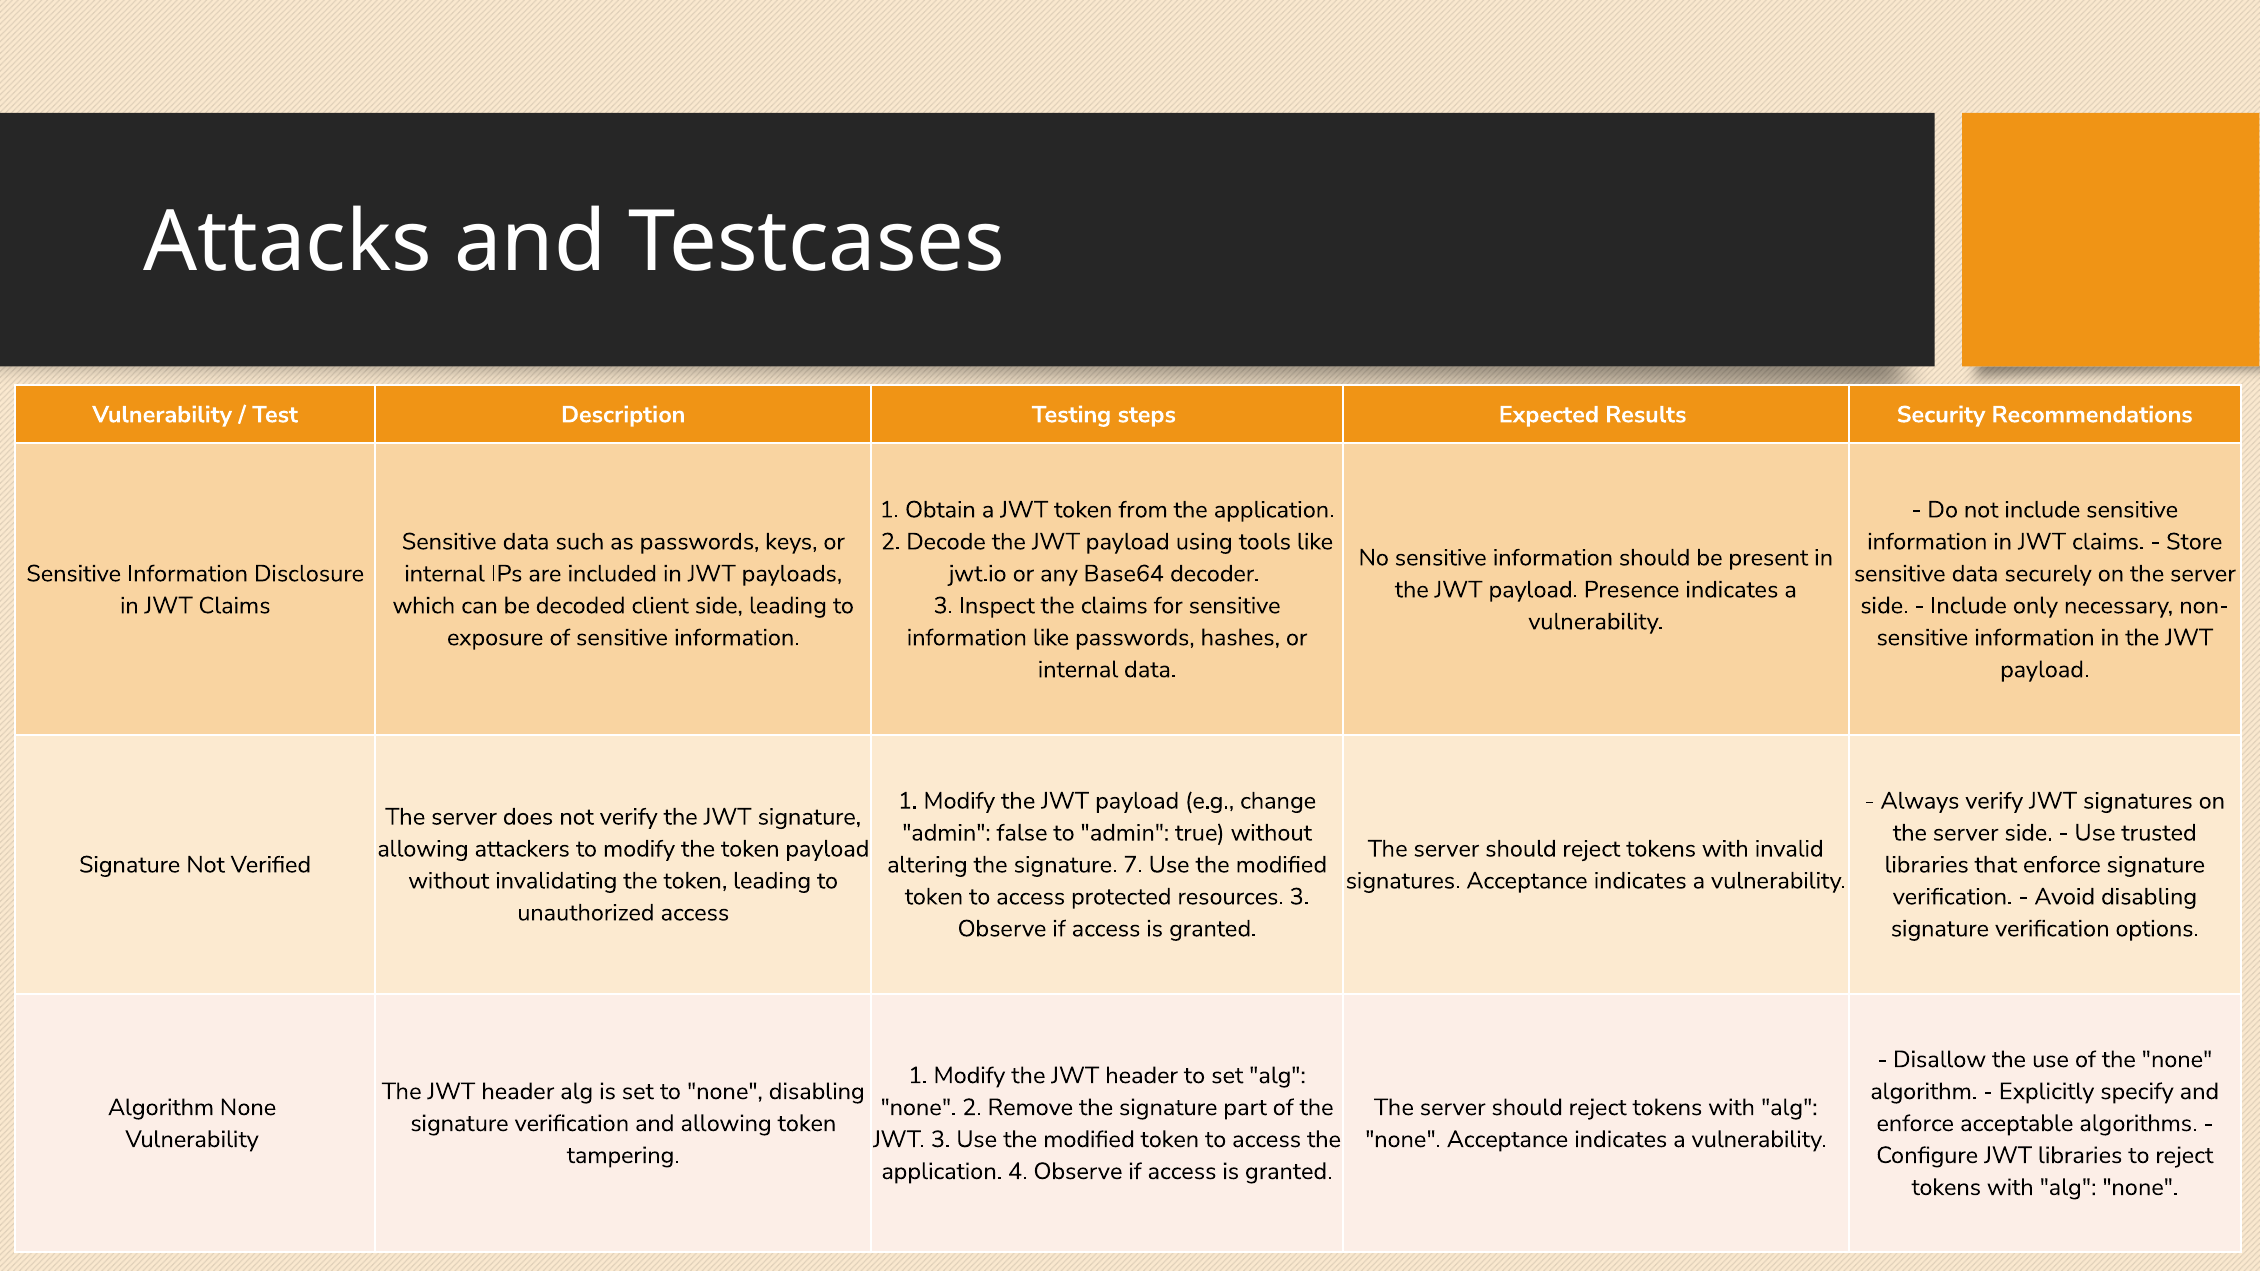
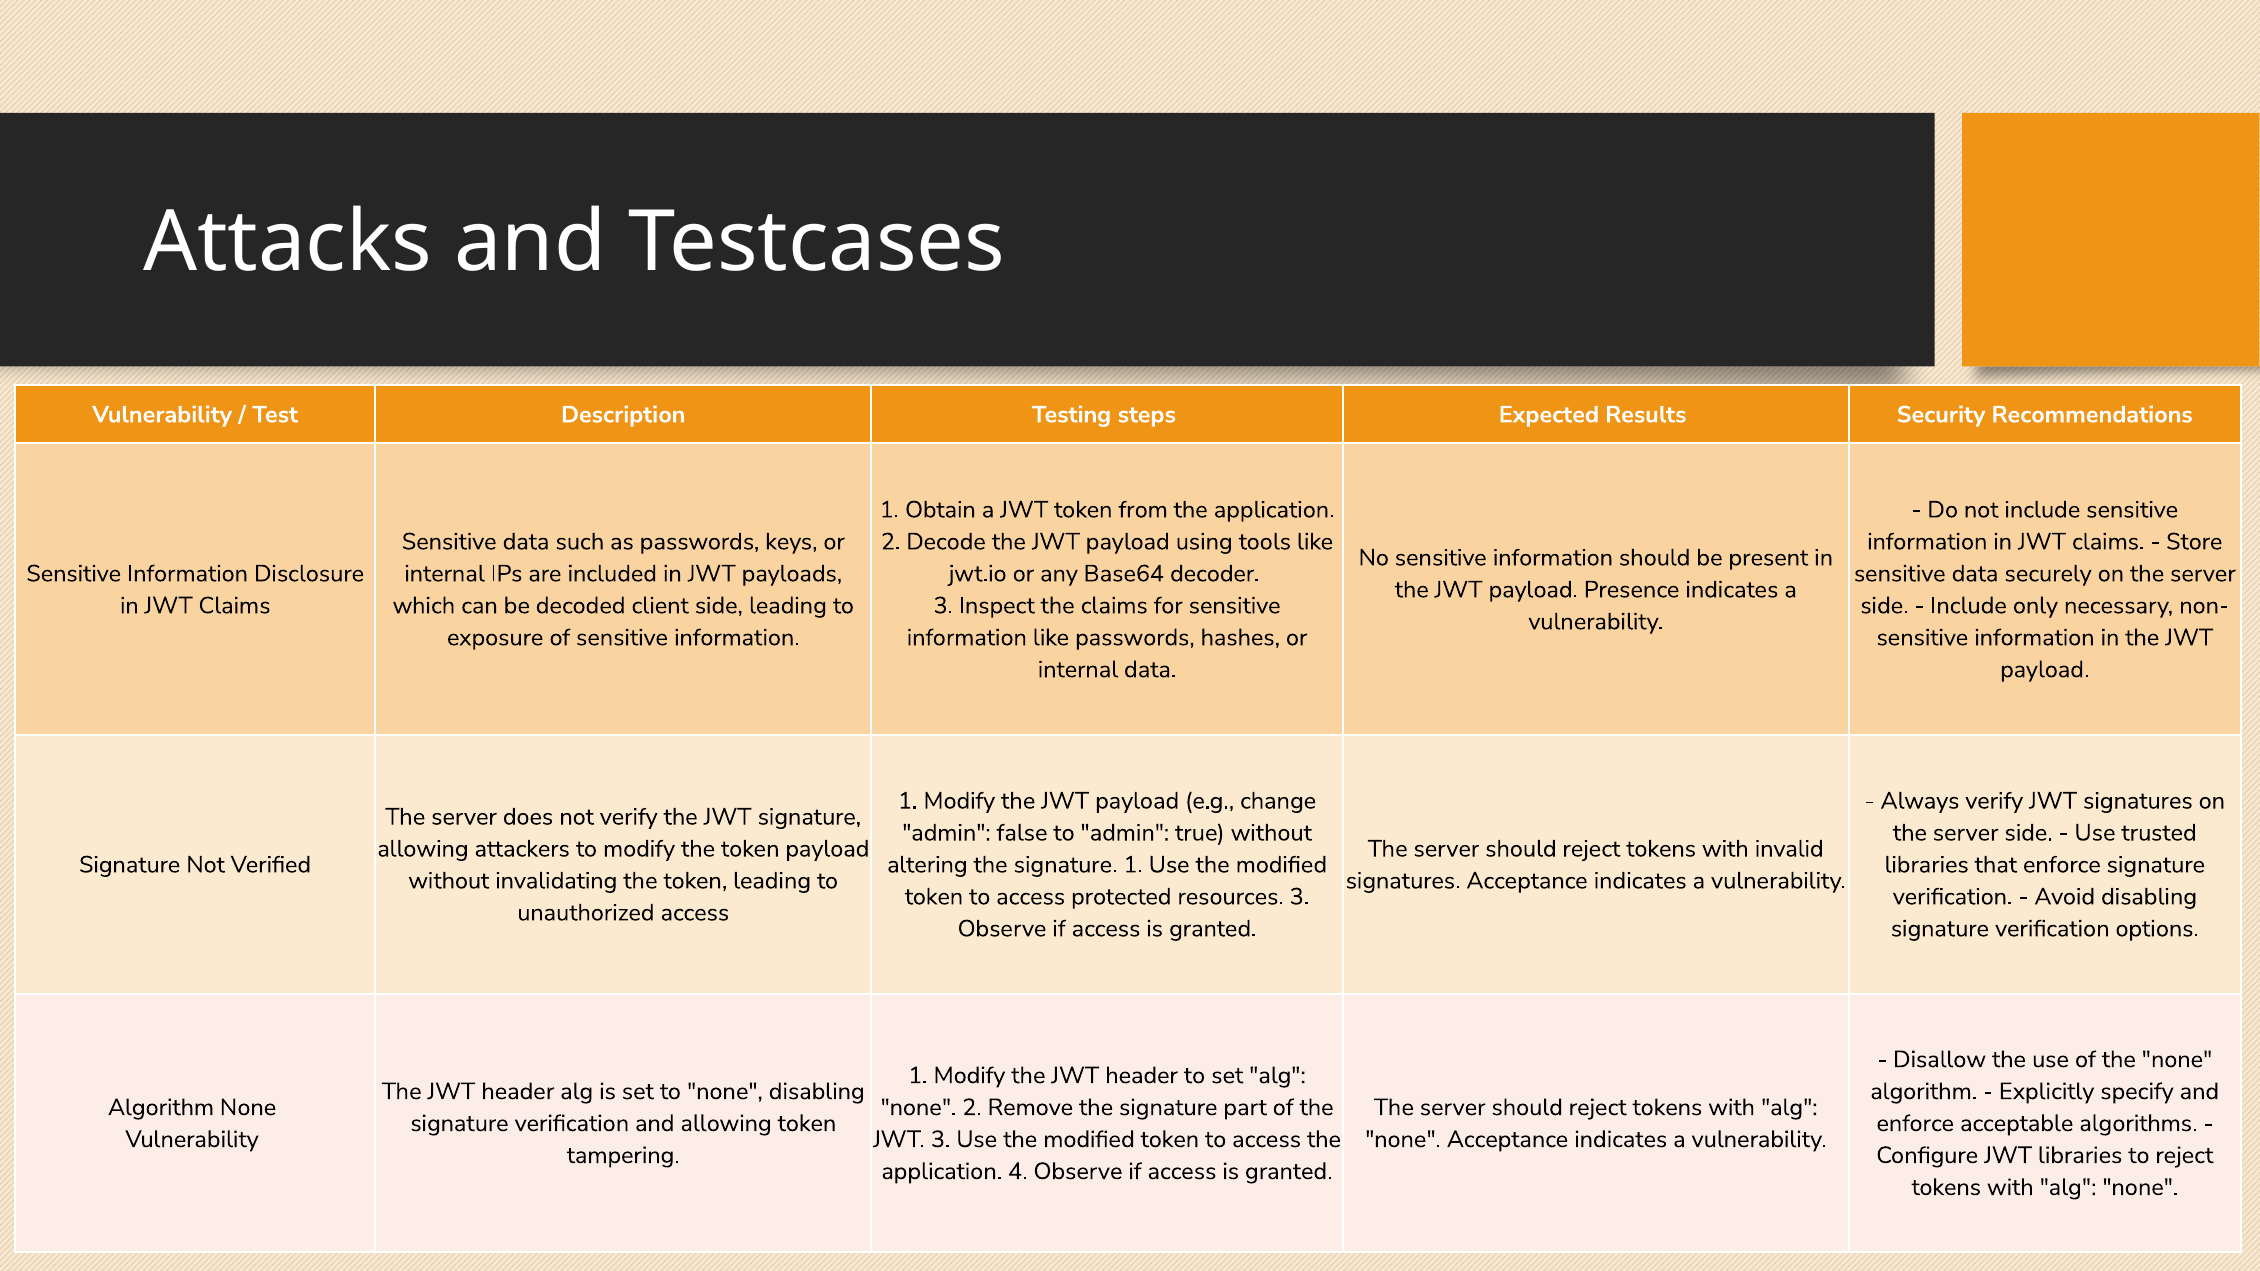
signature 7: 7 -> 1 (1133, 865)
